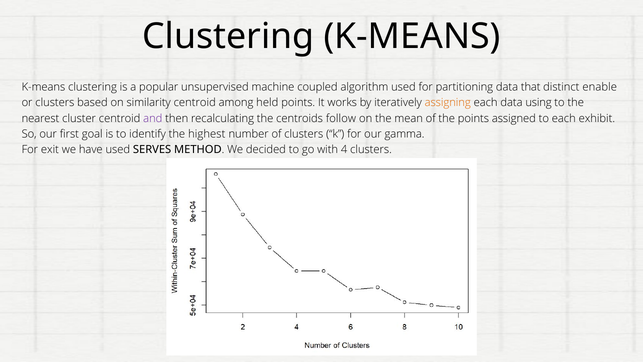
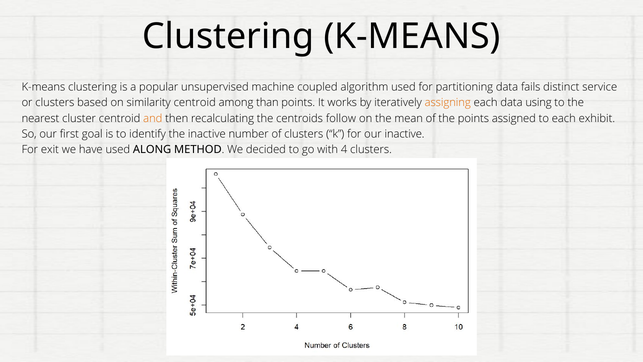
that: that -> fails (531, 87)
enable: enable -> service (600, 87)
held: held -> than (267, 103)
and colour: purple -> orange (153, 118)
the highest: highest -> inactive (207, 134)
our gamma: gamma -> inactive (405, 134)
SERVES: SERVES -> ALONG (152, 150)
